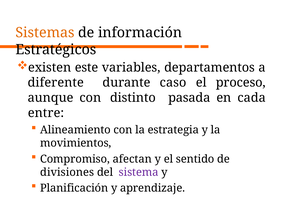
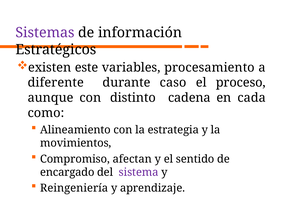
Sistemas colour: orange -> purple (45, 33)
departamentos: departamentos -> procesamiento (209, 67)
pasada: pasada -> cadena (189, 98)
entre: entre -> como (46, 113)
divisiones: divisiones -> encargado (67, 172)
Planificación: Planificación -> Reingeniería (74, 188)
